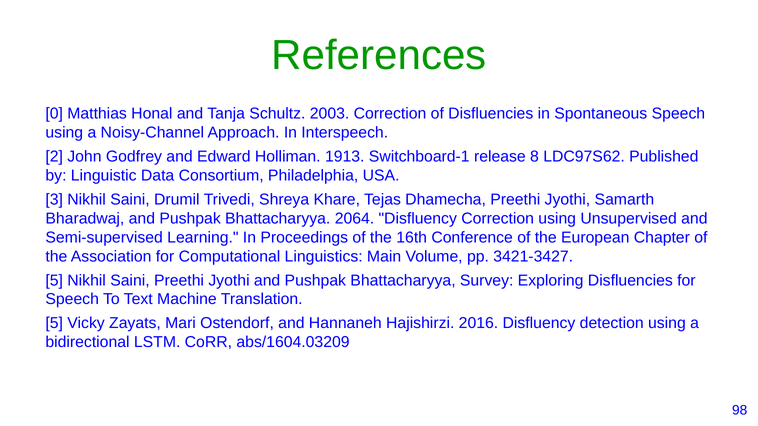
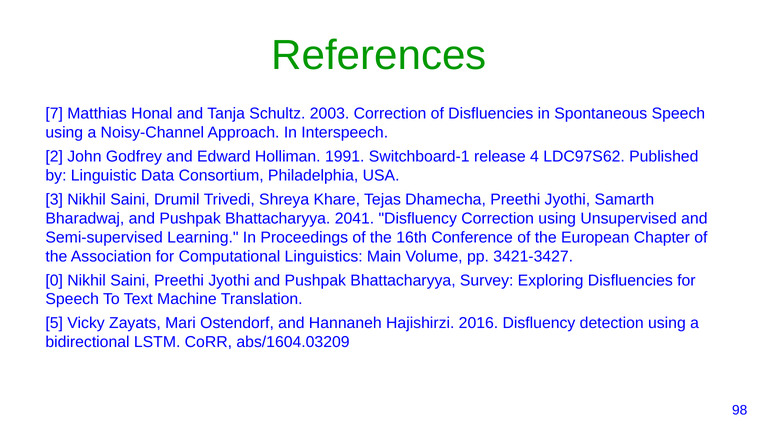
0: 0 -> 7 (54, 114)
1913: 1913 -> 1991 (345, 157)
8: 8 -> 4 (534, 157)
2064: 2064 -> 2041 (354, 219)
5: 5 -> 0 (54, 281)
